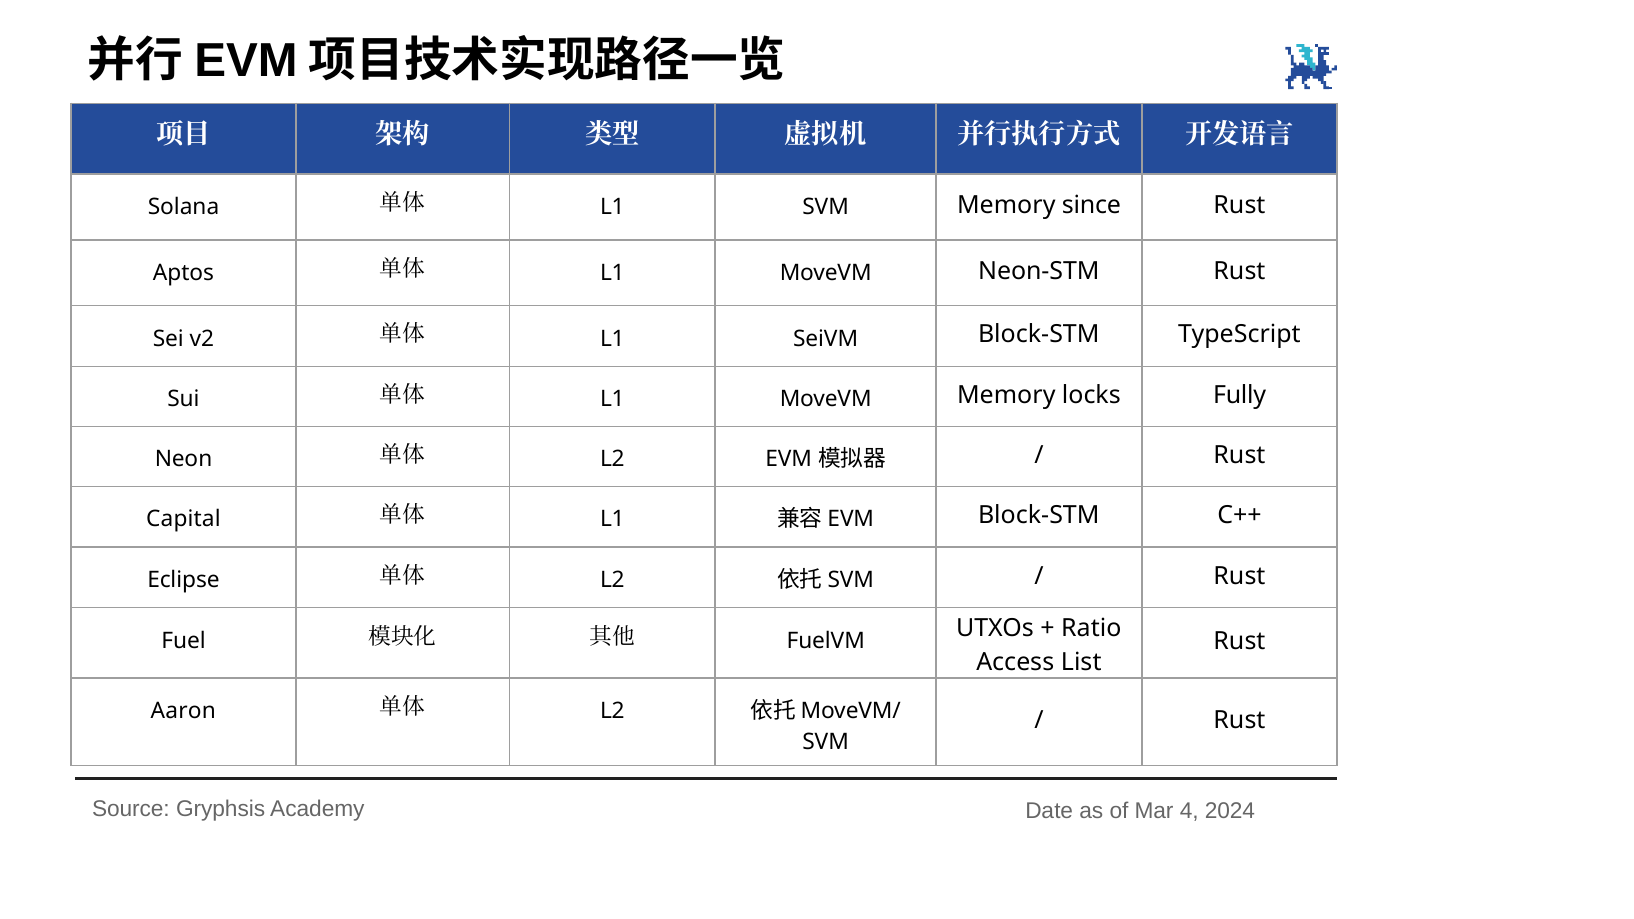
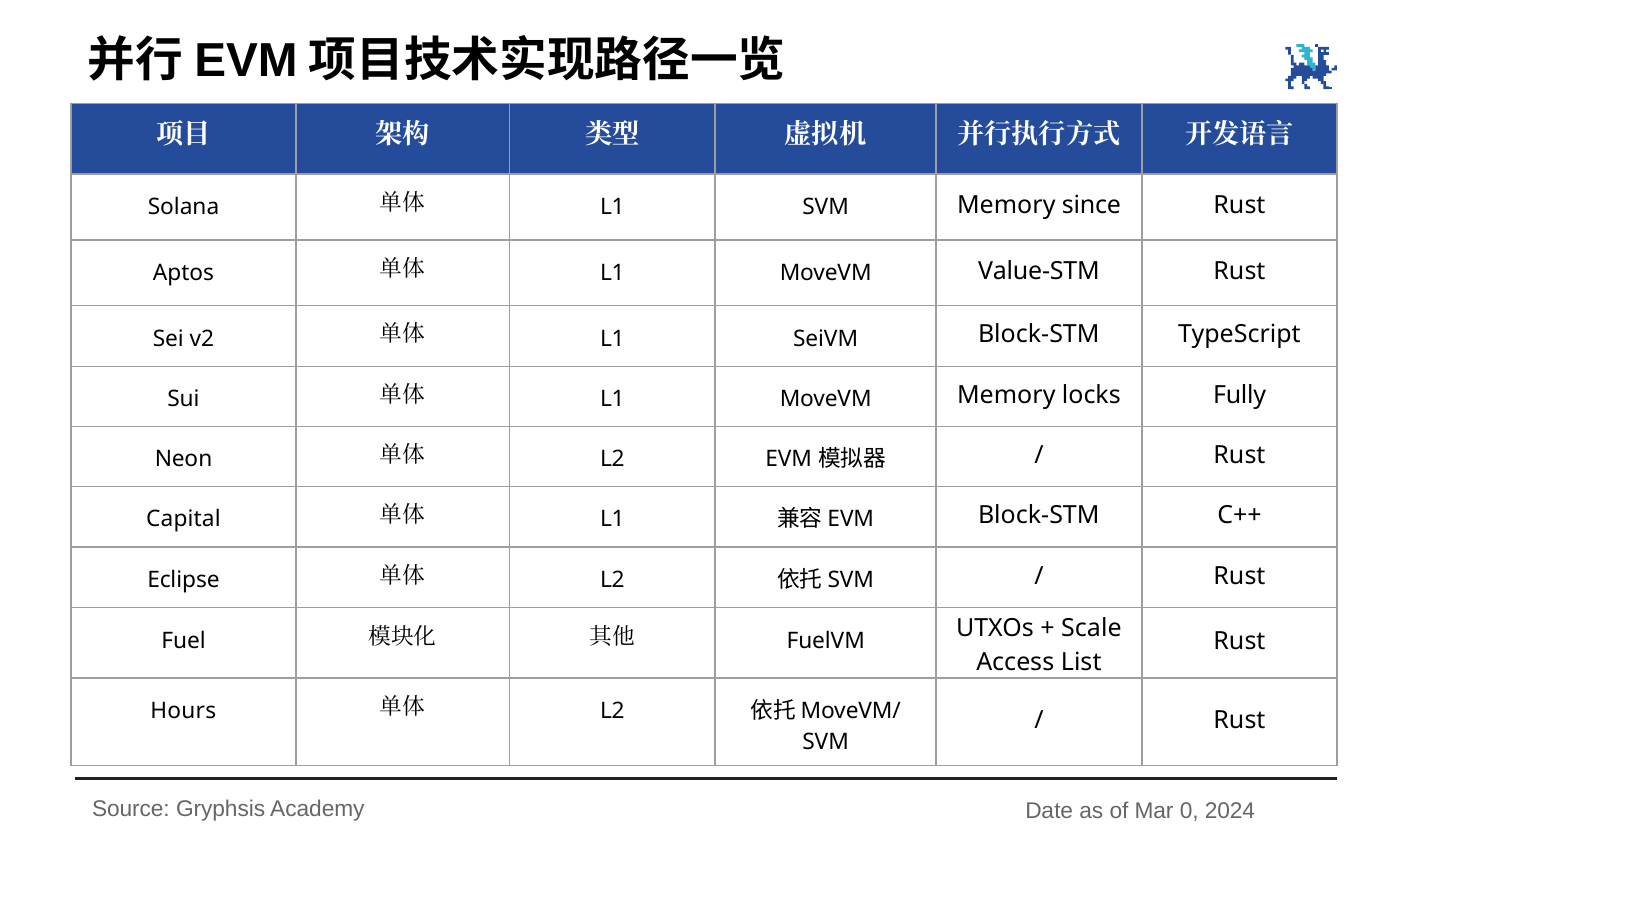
Neon-STM: Neon-STM -> Value-STM (1039, 271)
Ratio: Ratio -> Scale (1091, 628)
Aaron: Aaron -> Hours (183, 711)
4: 4 -> 0 (1189, 811)
